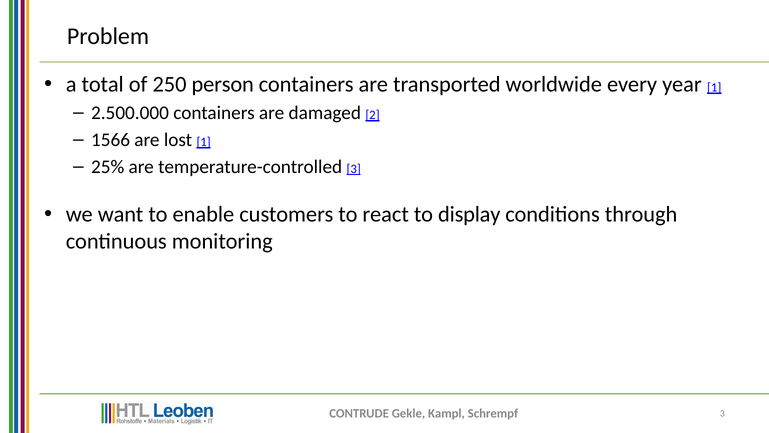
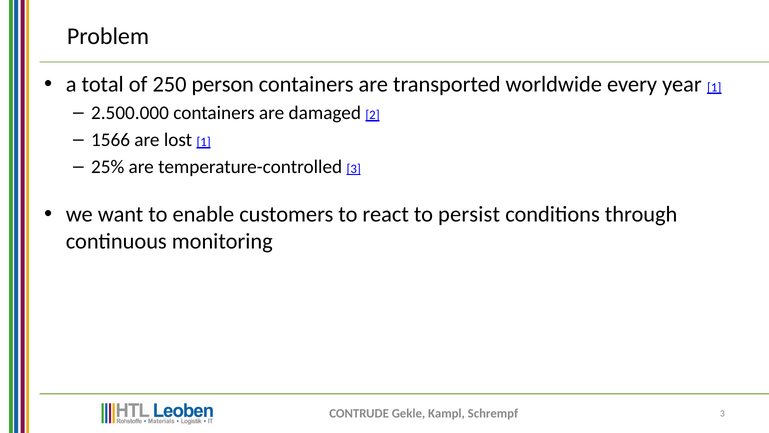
display: display -> persist (469, 214)
